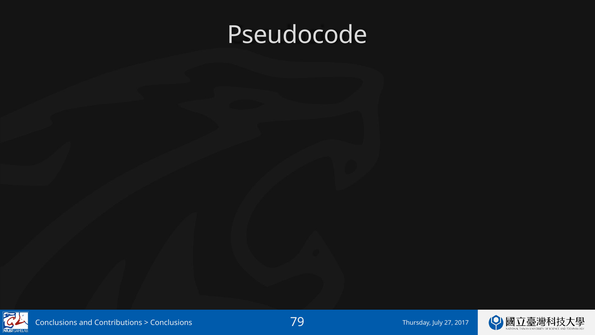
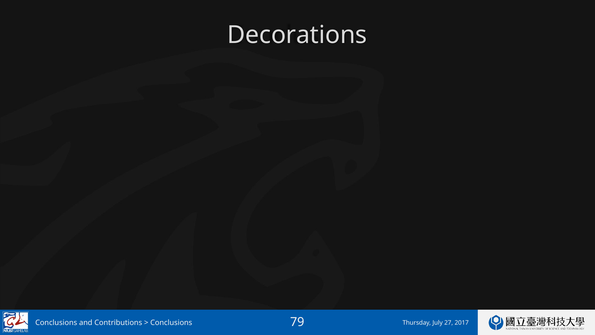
Pseudocode: Pseudocode -> Decorations (297, 35)
